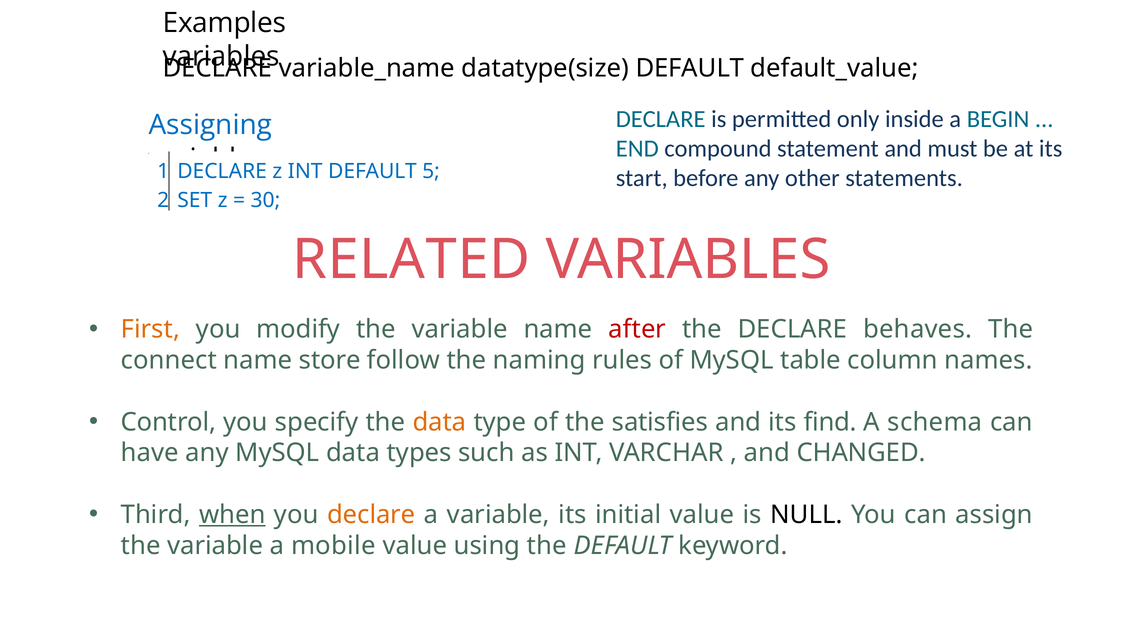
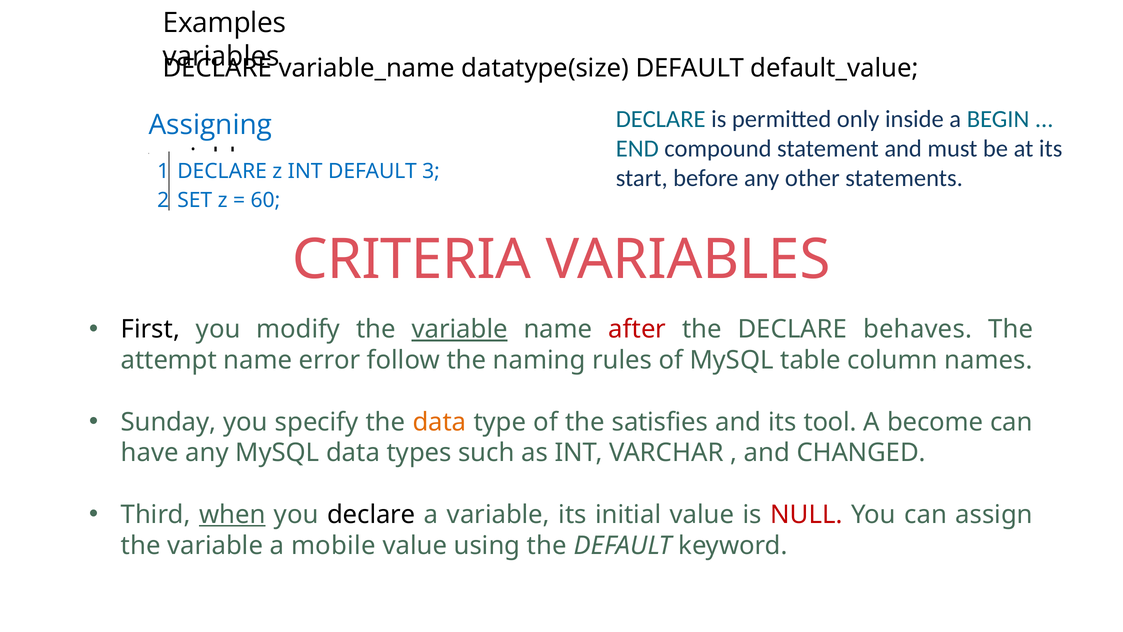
5: 5 -> 3 (431, 171)
30: 30 -> 60 (265, 200)
RELATED: RELATED -> CRITERIA (412, 259)
First colour: orange -> black (150, 329)
variable underline: none -> present (460, 329)
connect: connect -> attempt (169, 360)
store: store -> error (330, 360)
Control: Control -> Sunday (168, 422)
find: find -> tool (830, 422)
schema: schema -> become (935, 422)
declare colour: orange -> black (371, 515)
NULL colour: black -> red (806, 515)
